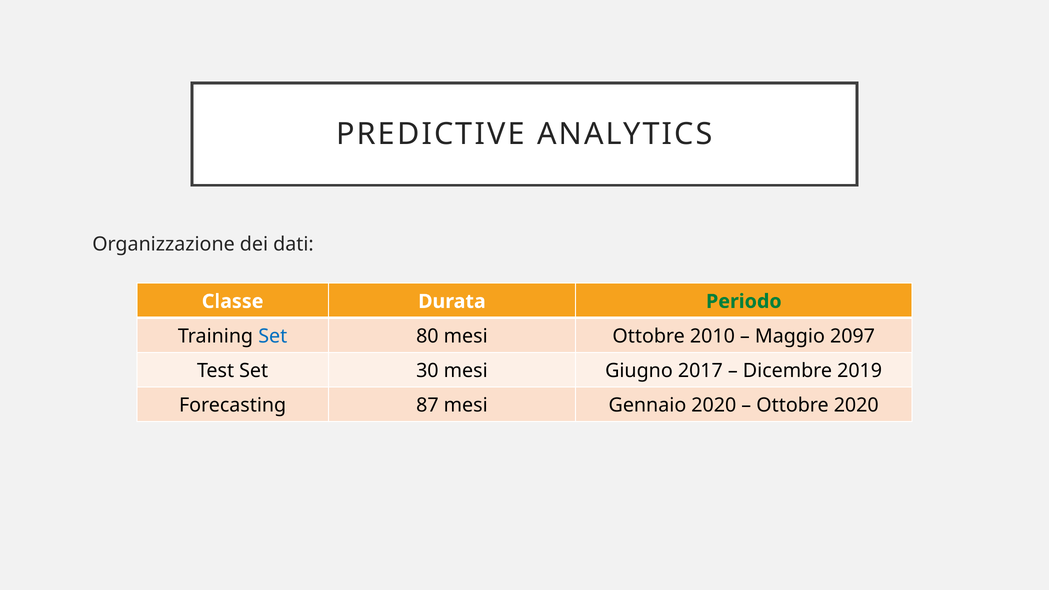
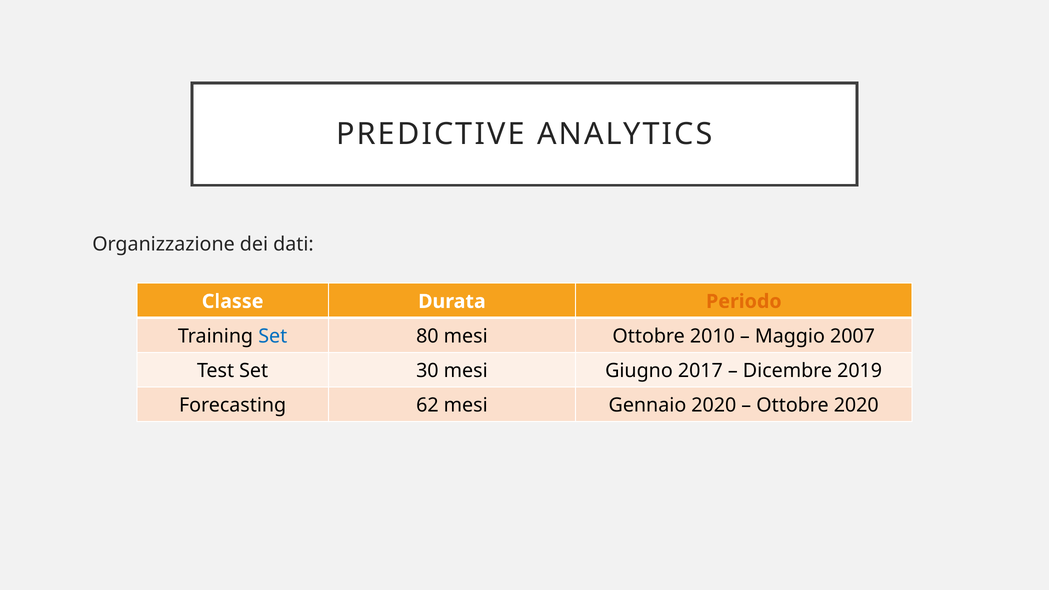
Periodo colour: green -> orange (744, 301)
2097: 2097 -> 2007 (852, 336)
87: 87 -> 62 (427, 405)
